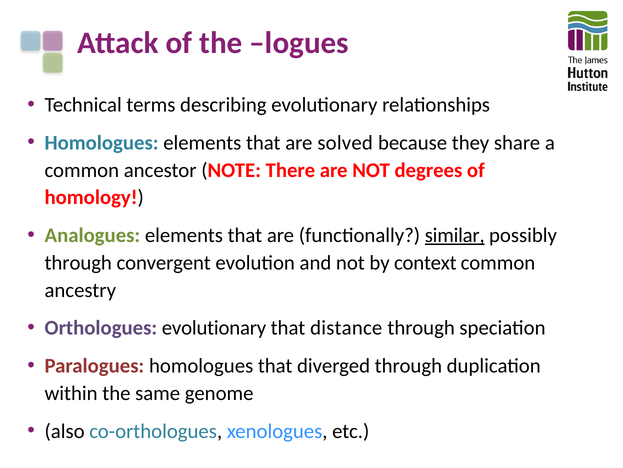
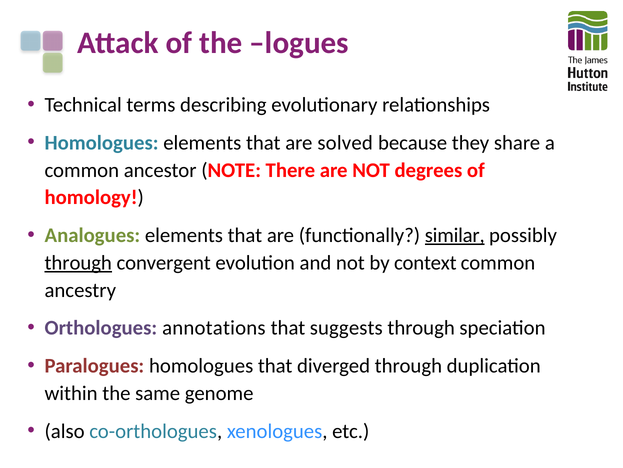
through underline: none -> present (78, 262)
Orthologues evolutionary: evolutionary -> annotations (214, 328)
distance: distance -> suggests (346, 328)
